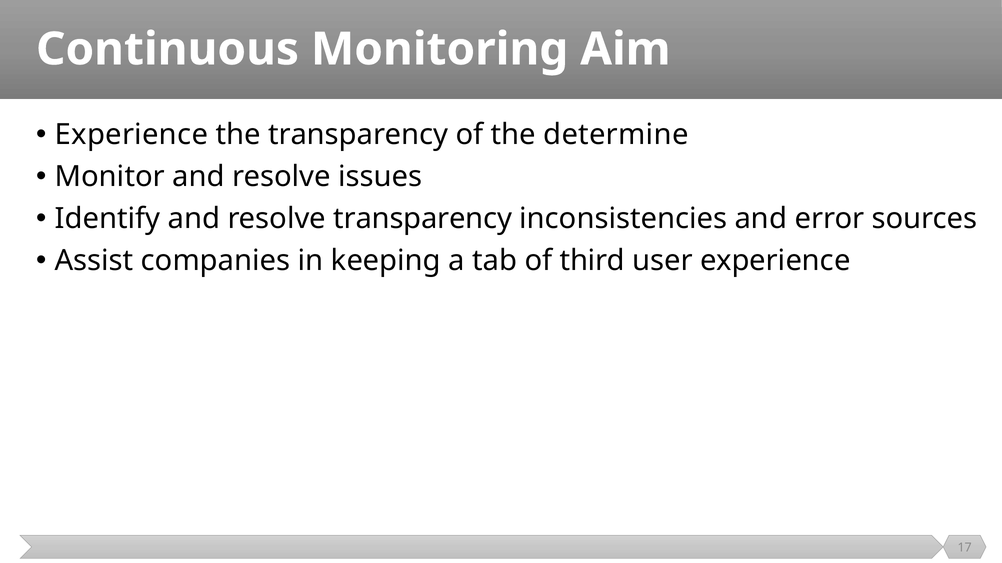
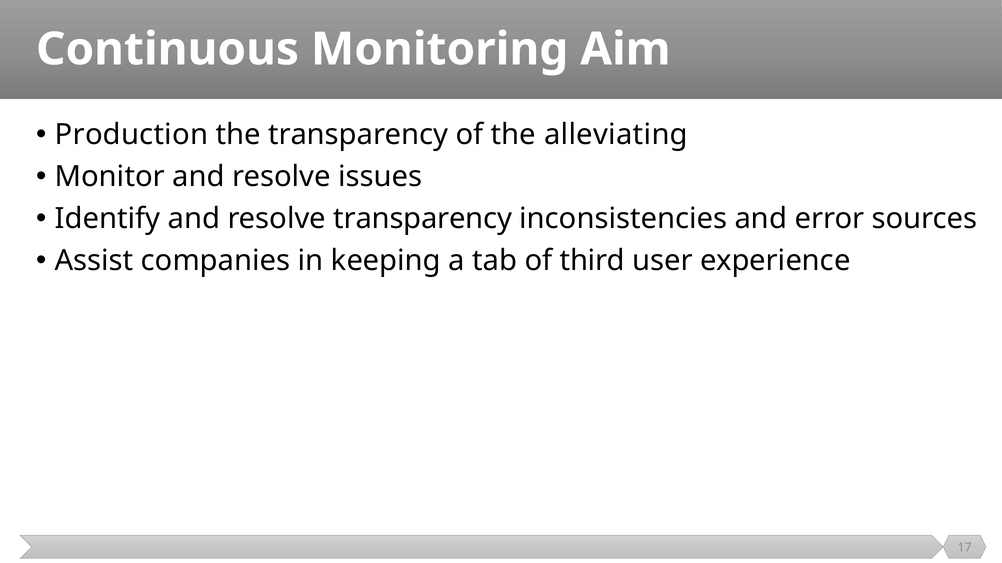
Experience: Experience -> Production (131, 135)
determine: determine -> alleviating (616, 135)
